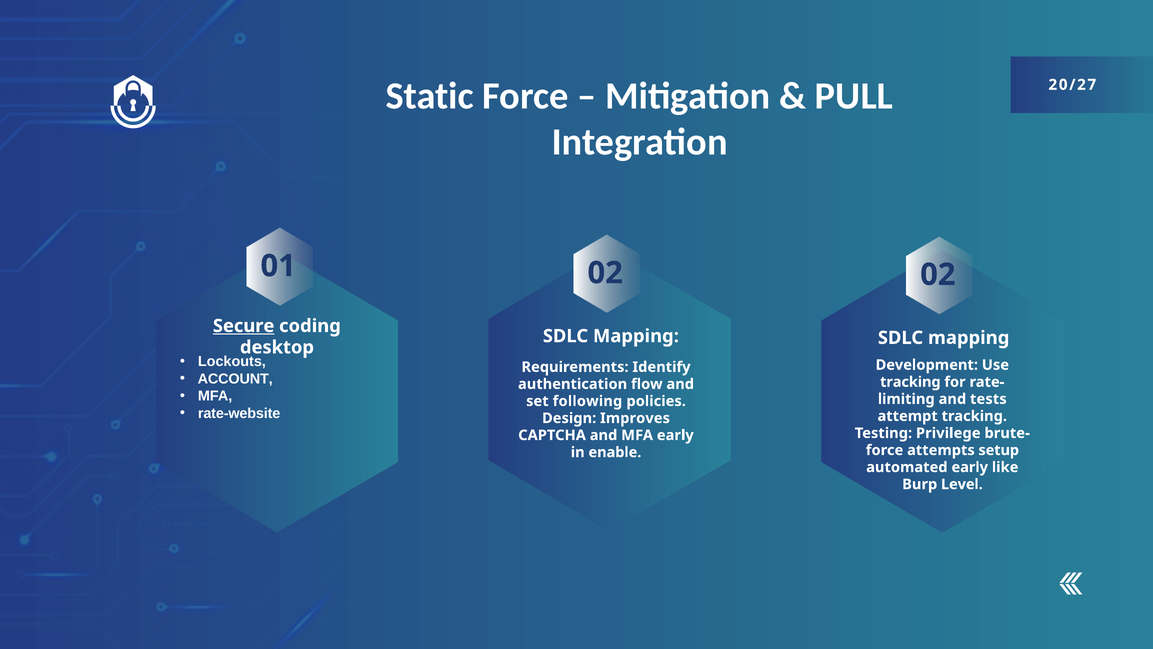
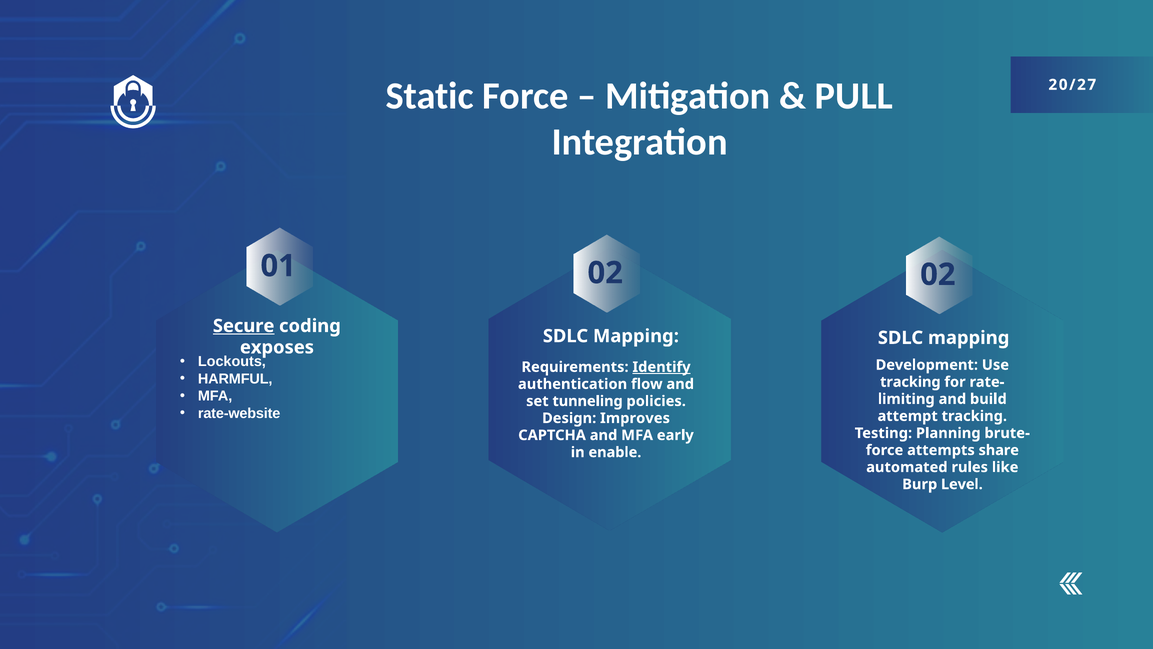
desktop: desktop -> exposes (277, 347)
Identify underline: none -> present (661, 367)
ACCOUNT: ACCOUNT -> HARMFUL (235, 379)
tests: tests -> build (988, 399)
following: following -> tunneling (588, 401)
Privilege: Privilege -> Planning (948, 433)
setup: setup -> share (999, 450)
automated early: early -> rules (970, 467)
